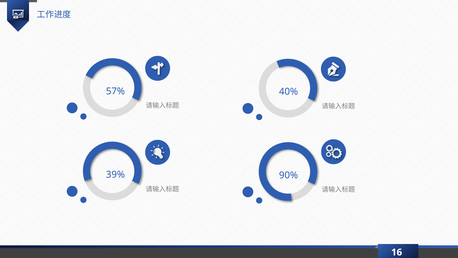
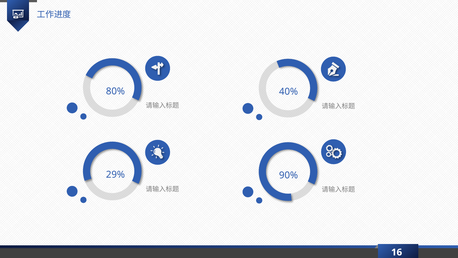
57%: 57% -> 80% (115, 91)
39%: 39% -> 29% (115, 174)
